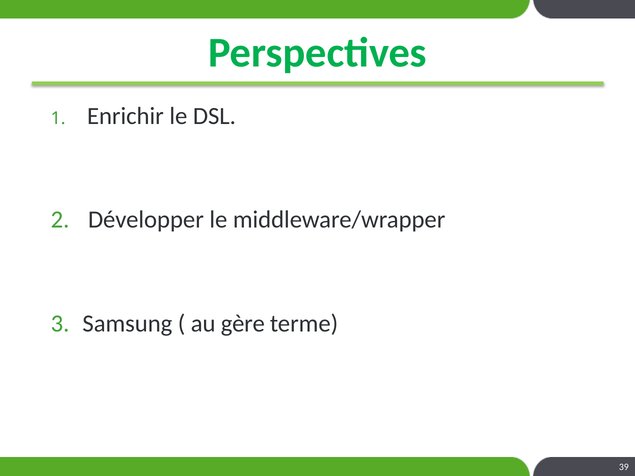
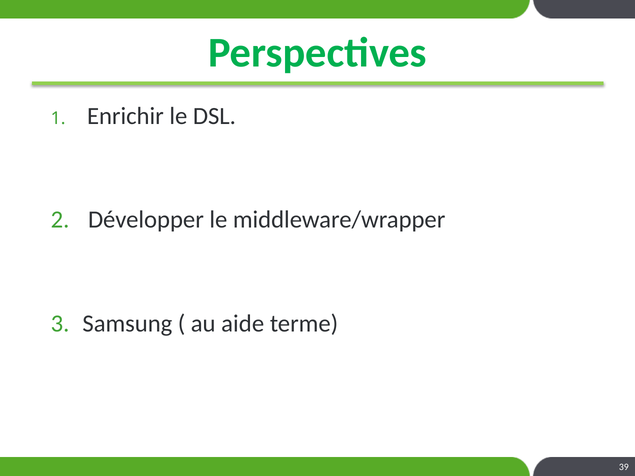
gère: gère -> aide (243, 324)
